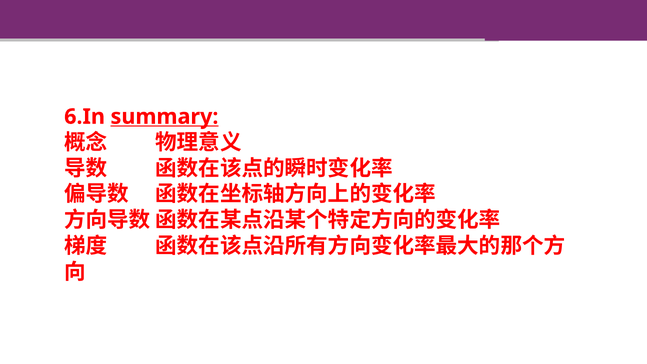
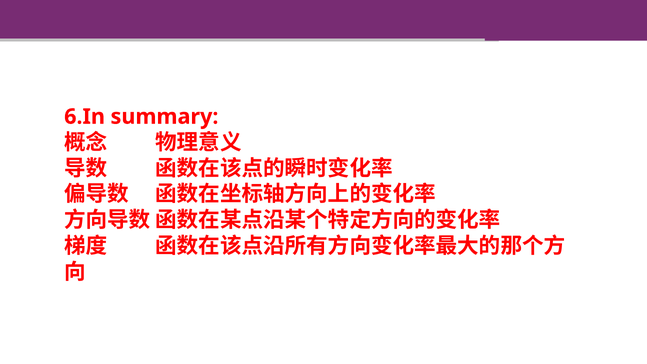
summary underline: present -> none (165, 117)
